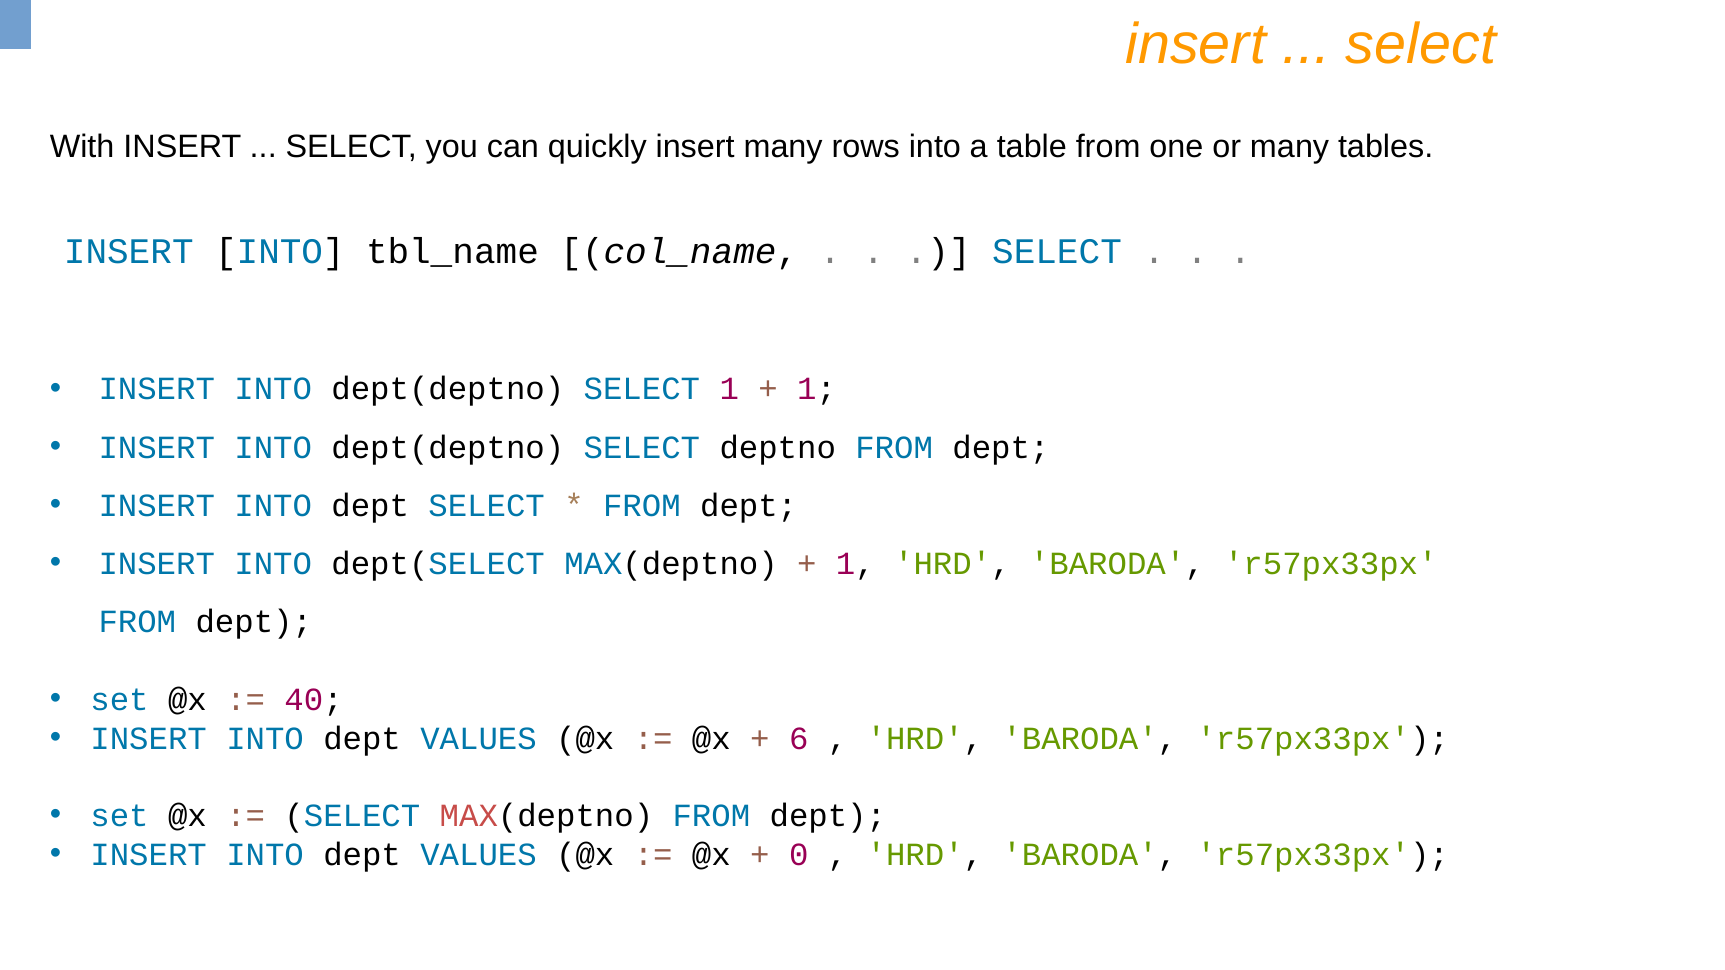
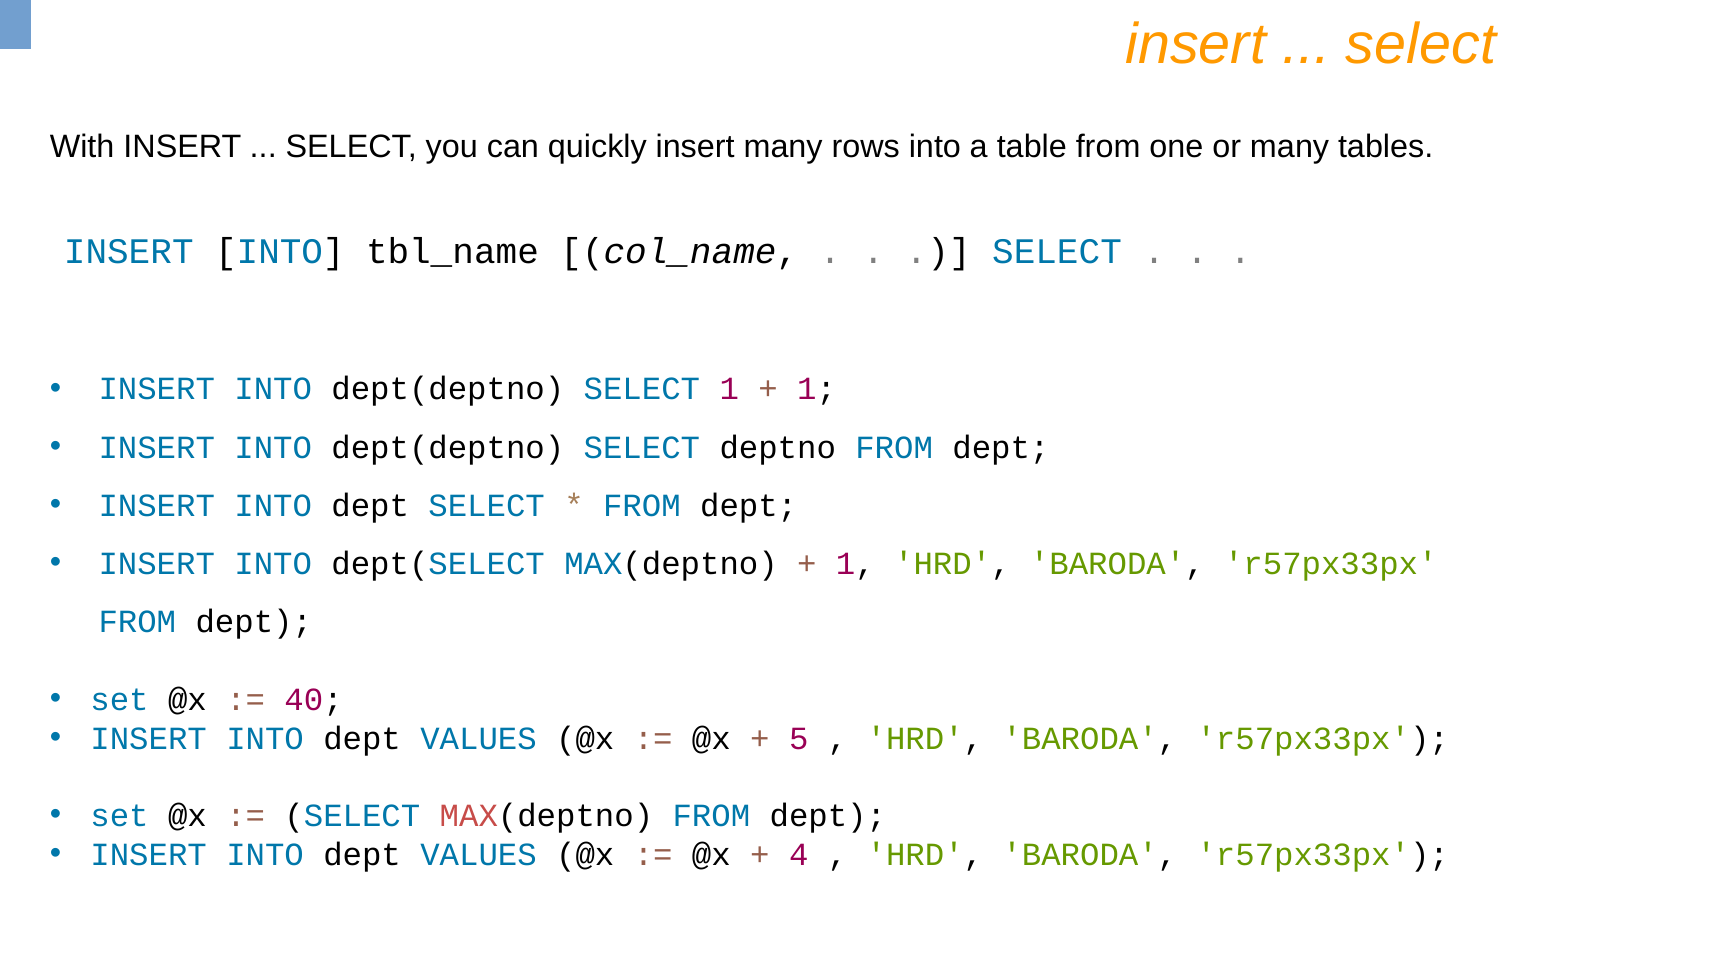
6: 6 -> 5 (799, 739)
0: 0 -> 4 (799, 855)
